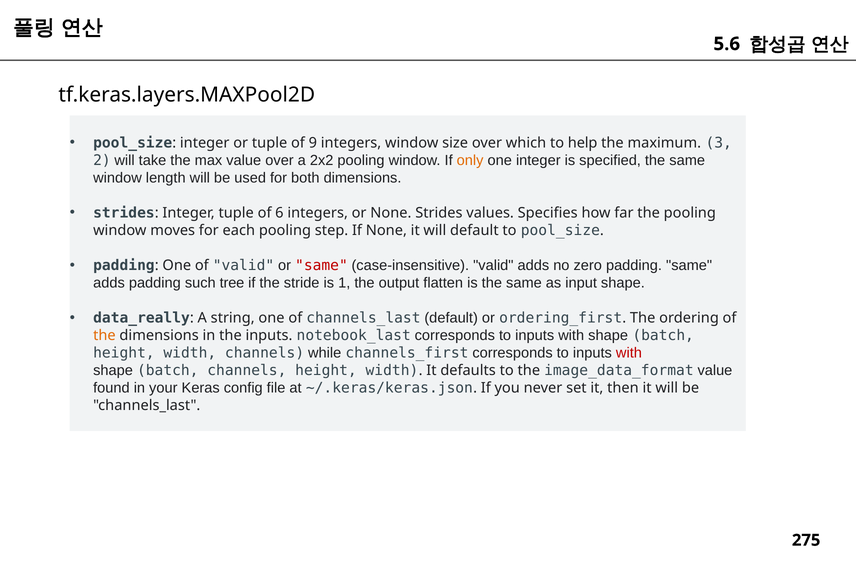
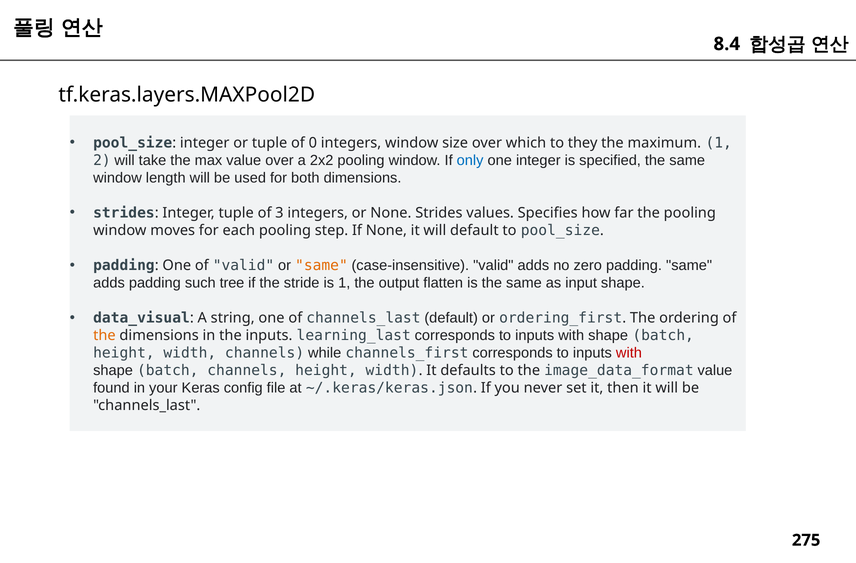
5.6: 5.6 -> 8.4 (727, 44)
9: 9 -> 0 (313, 143)
help: help -> they (583, 143)
maximum 3: 3 -> 1 (719, 143)
only colour: orange -> blue (470, 160)
6: 6 -> 3 (279, 213)
same colour: red -> orange (321, 265)
data_really: data_really -> data_visual (142, 318)
notebook_last: notebook_last -> learning_last (354, 335)
